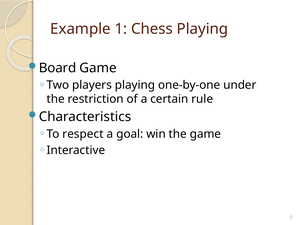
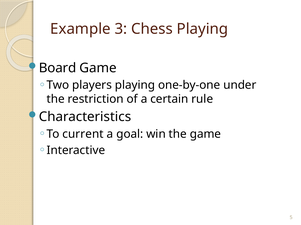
1: 1 -> 3 (121, 29)
respect: respect -> current (83, 134)
